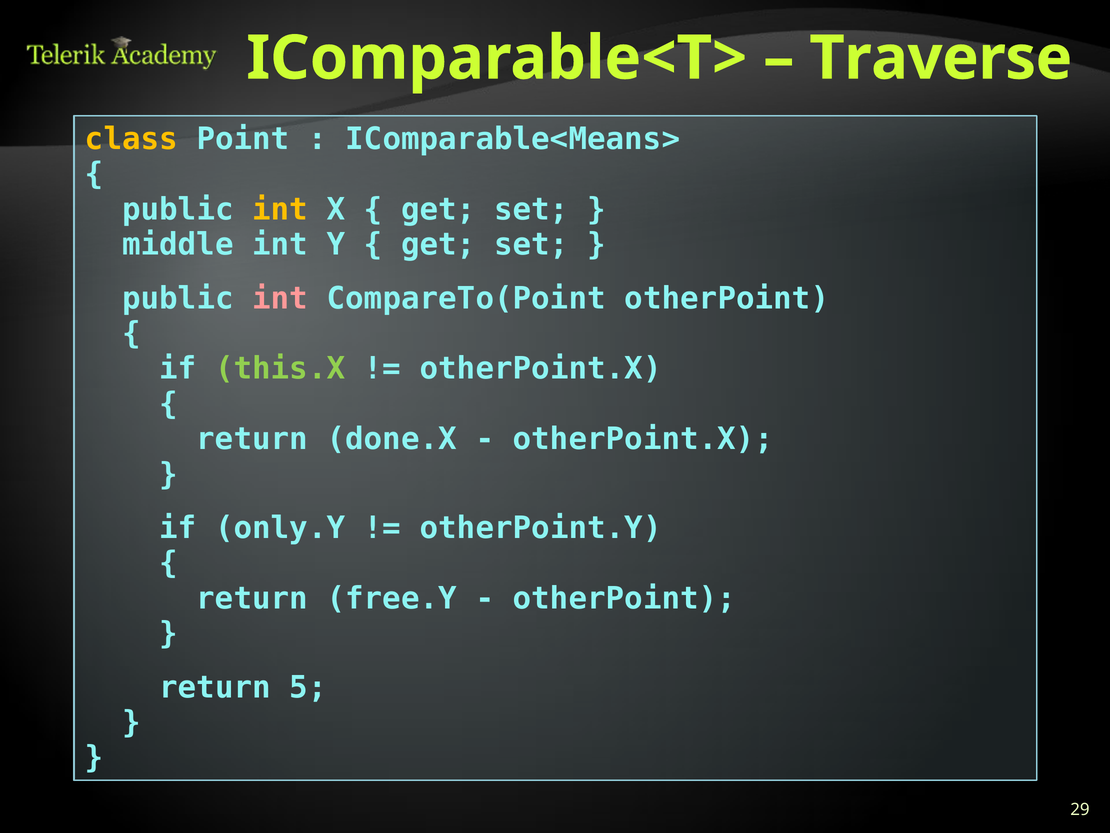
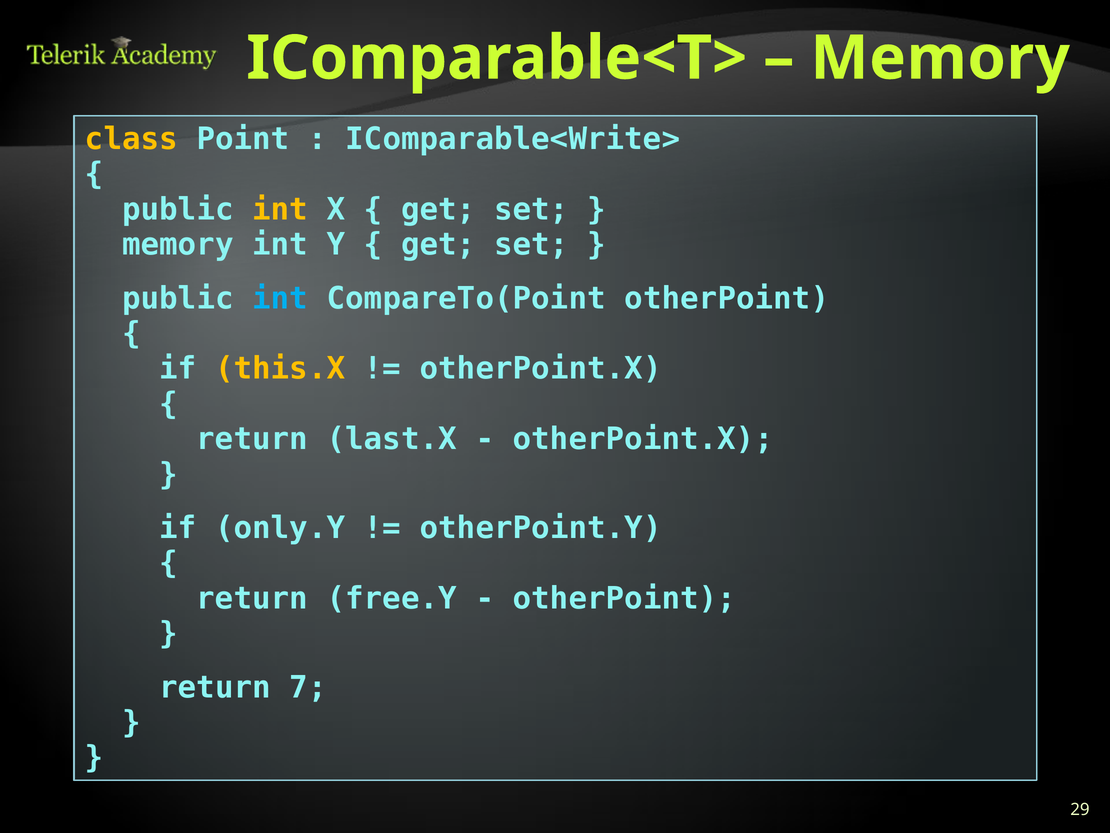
Traverse: Traverse -> Memory (940, 58)
IComparable<Means>: IComparable<Means> -> IComparable<Write> (513, 139)
middle: middle -> memory (178, 245)
int colour: pink -> light blue (280, 298)
this.X colour: light green -> yellow (280, 369)
done.X: done.X -> last.X (392, 439)
5: 5 -> 7 (308, 687)
